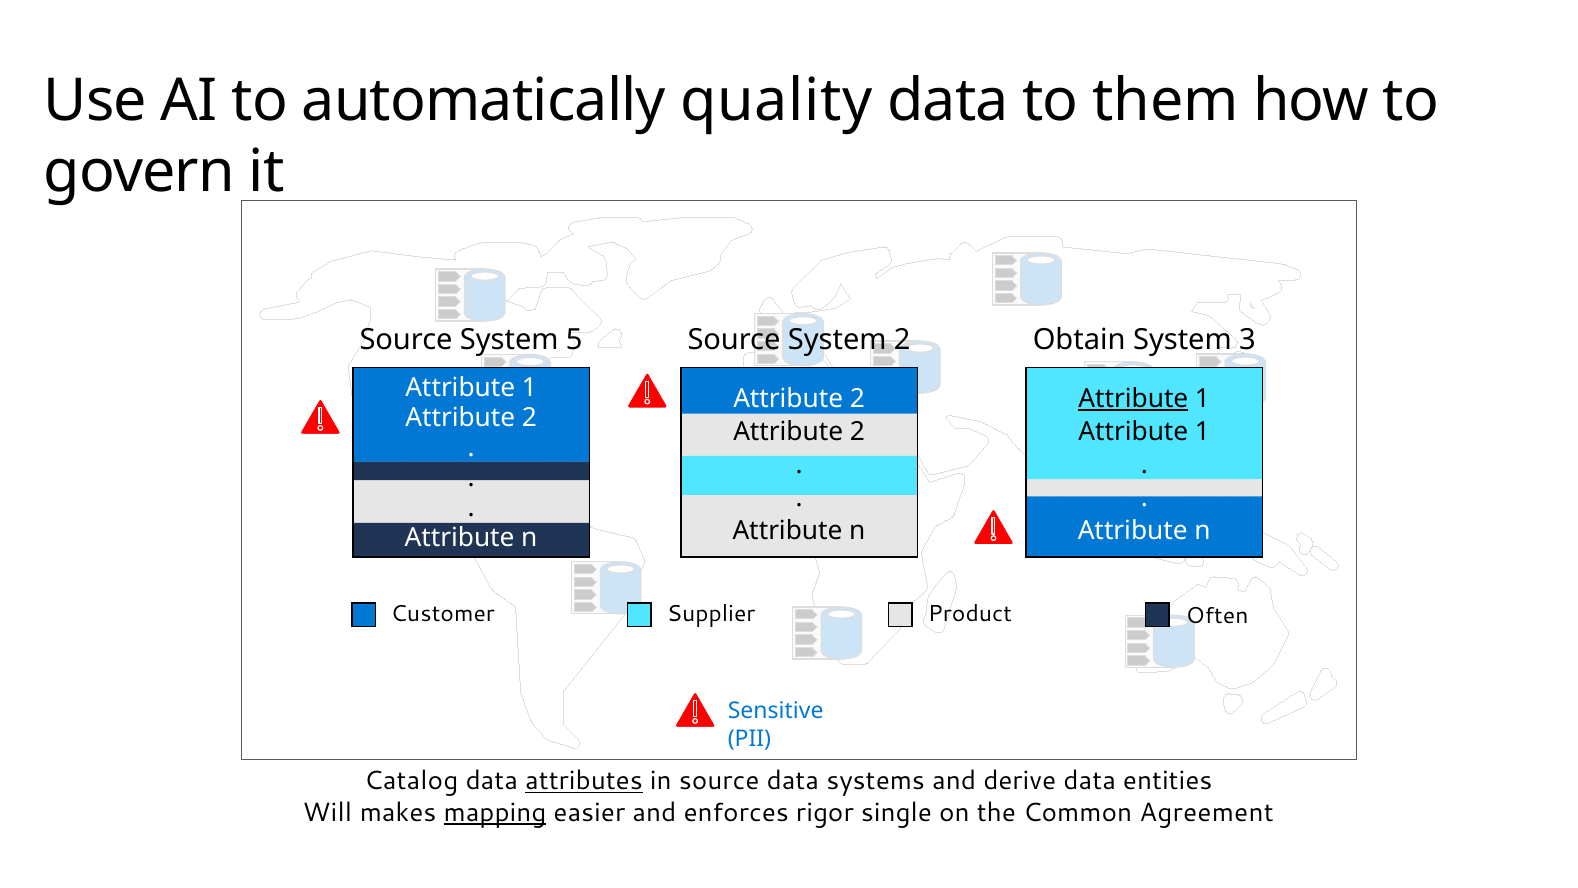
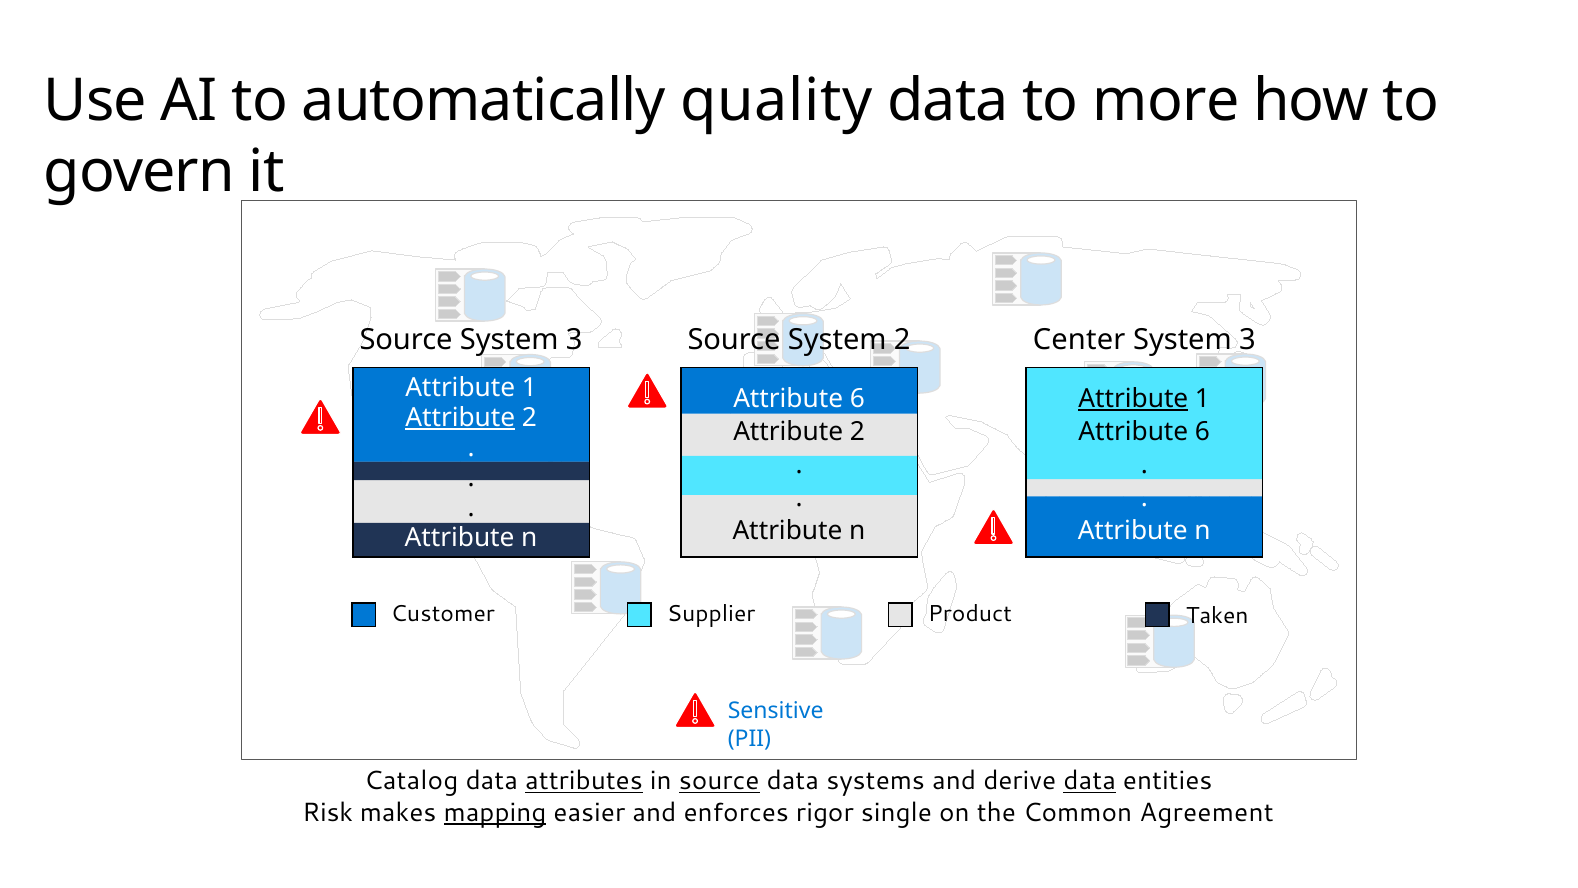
them: them -> more (1166, 101)
Source System 5: 5 -> 3 (574, 339)
Obtain: Obtain -> Center (1079, 339)
2: 2 -> 6 (857, 399)
Attribute underline: none -> present (460, 418)
1: 1 -> 6 (1202, 432)
Often: Often -> Taken (1217, 616)
source underline: none -> present (719, 781)
data underline: none -> present (1090, 781)
Will: Will -> Risk (328, 812)
